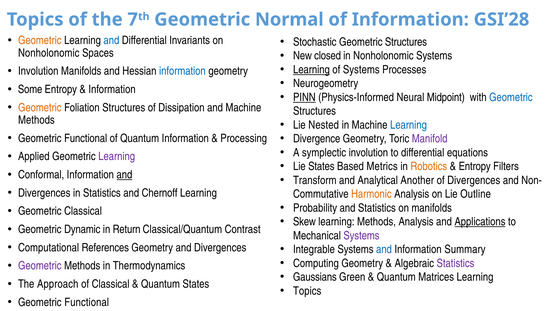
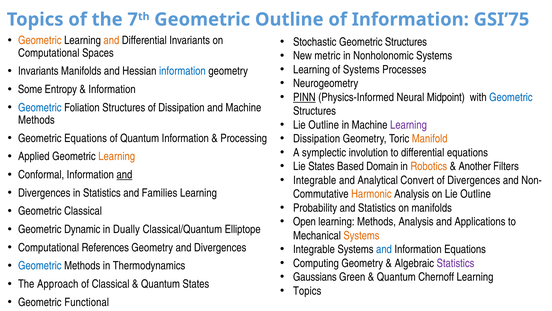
Geometric Normal: Normal -> Outline (289, 19)
GSI’28: GSI’28 -> GSI’75 (501, 19)
and colour: blue -> orange (111, 40)
Nonholonomic: Nonholonomic -> Computational (49, 53)
closed: closed -> metric (327, 56)
Learning underline: present -> none (311, 70)
Involution: Involution -> Invariants (38, 71)
Geometric colour: orange -> blue (40, 107)
Nested: Nested -> Outline (324, 125)
Learning colour: blue -> purple (408, 125)
Functional: Functional -> Equations (86, 138)
Divergence: Divergence -> Dissipation (317, 139)
Manifold colour: purple -> orange (430, 139)
Learning colour: purple -> orange (117, 156)
Metrics: Metrics -> Domain (382, 166)
Entropy: Entropy -> Another (475, 166)
Transform: Transform -> Integrable (315, 180)
Another: Another -> Convert (417, 180)
Chernoff: Chernoff -> Families (160, 193)
Skew: Skew -> Open (304, 221)
Applications underline: present -> none (480, 221)
Return: Return -> Dually (126, 229)
Contrast: Contrast -> Elliptope (243, 229)
Systems colour: purple -> orange (361, 235)
Information Summary: Summary -> Equations (465, 249)
Geometric colour: purple -> blue (40, 265)
Matrices: Matrices -> Chernoff (436, 277)
